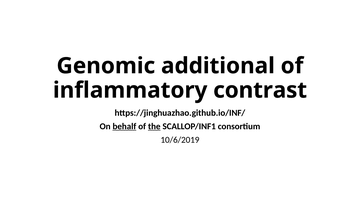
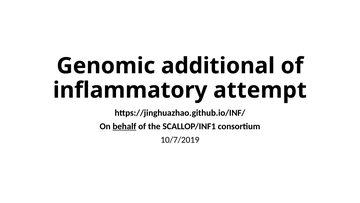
contrast: contrast -> attempt (260, 90)
the underline: present -> none (154, 126)
10/6/2019: 10/6/2019 -> 10/7/2019 (180, 139)
